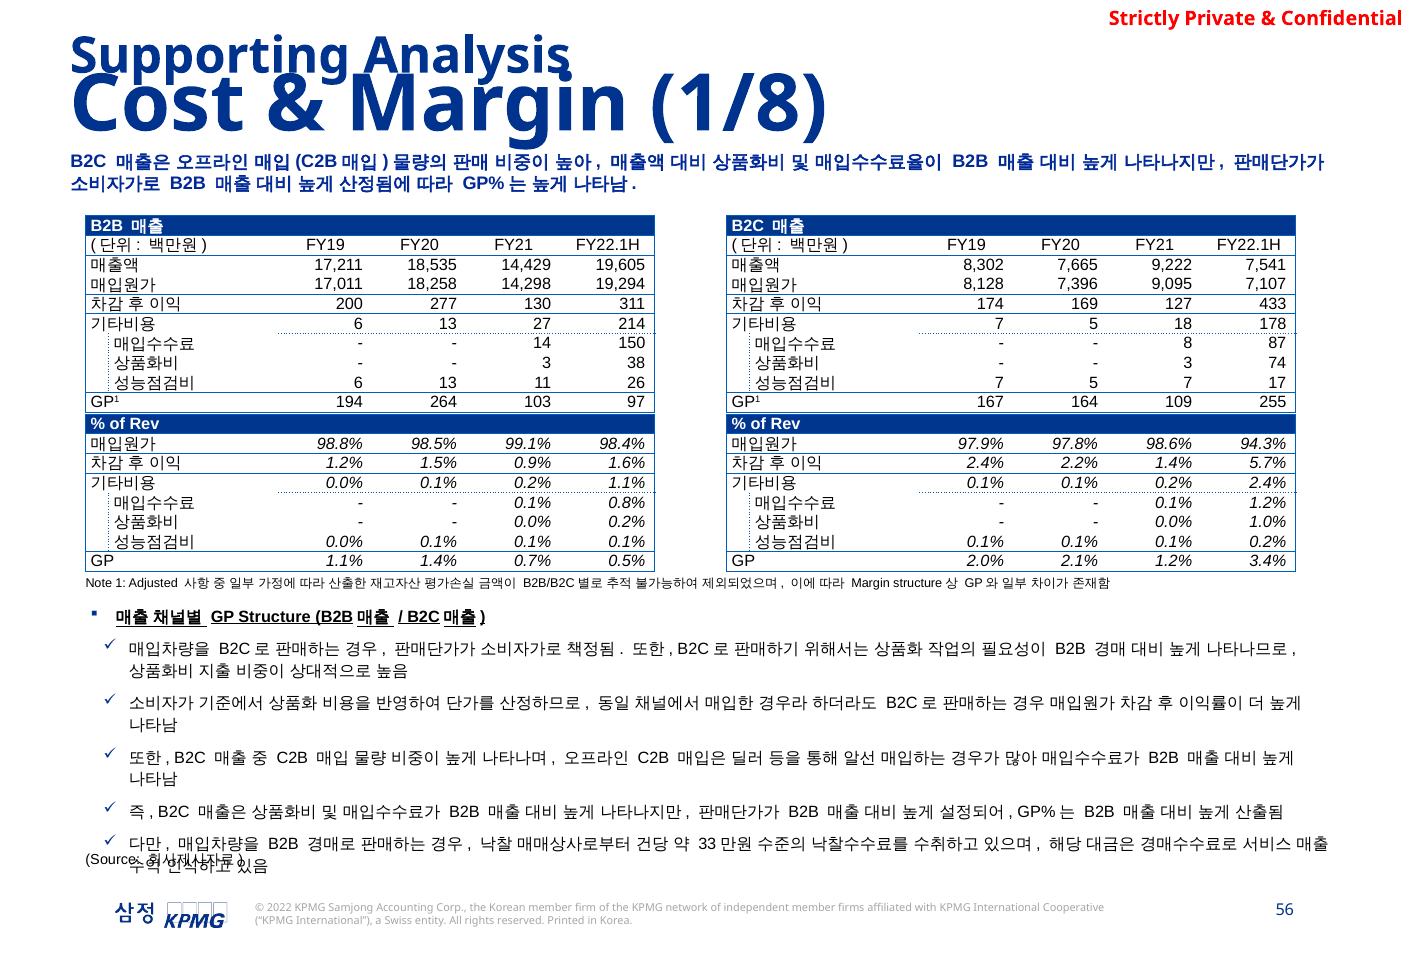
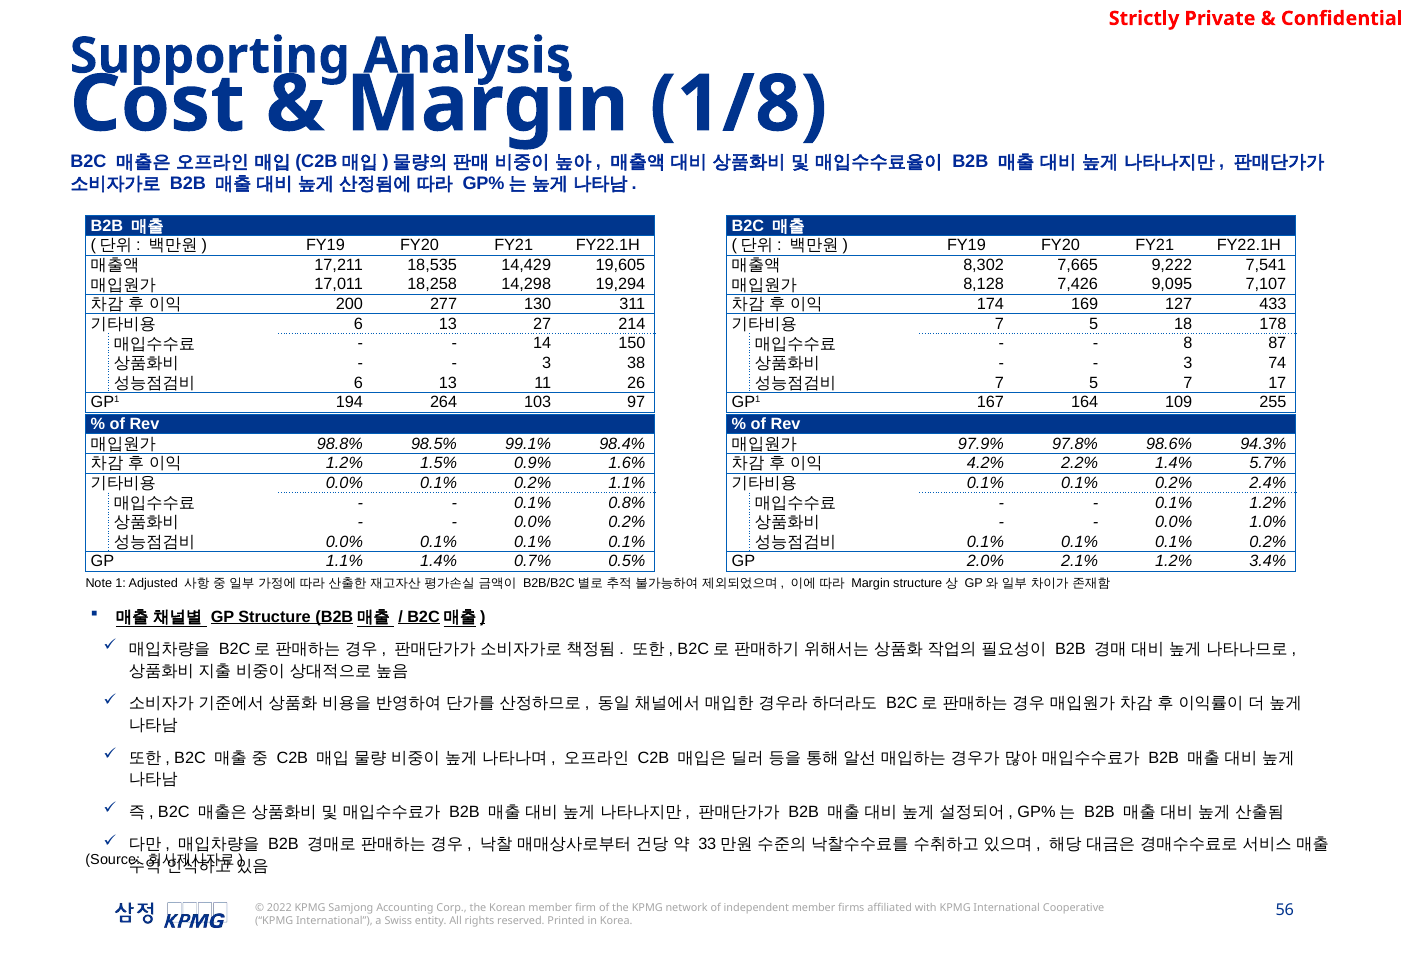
7,396: 7,396 -> 7,426 (1078, 285)
2.4%: 2.4% -> 4.2% (986, 463)
